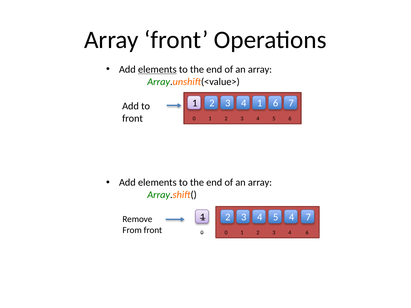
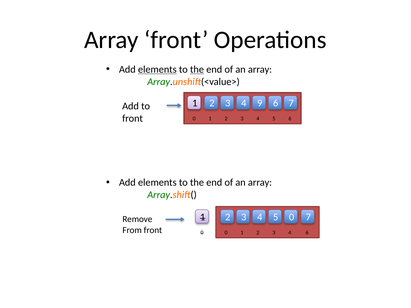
the underline: none -> present (197, 69)
4 1: 1 -> 9 (260, 103)
5 4: 4 -> 0 (292, 217)
